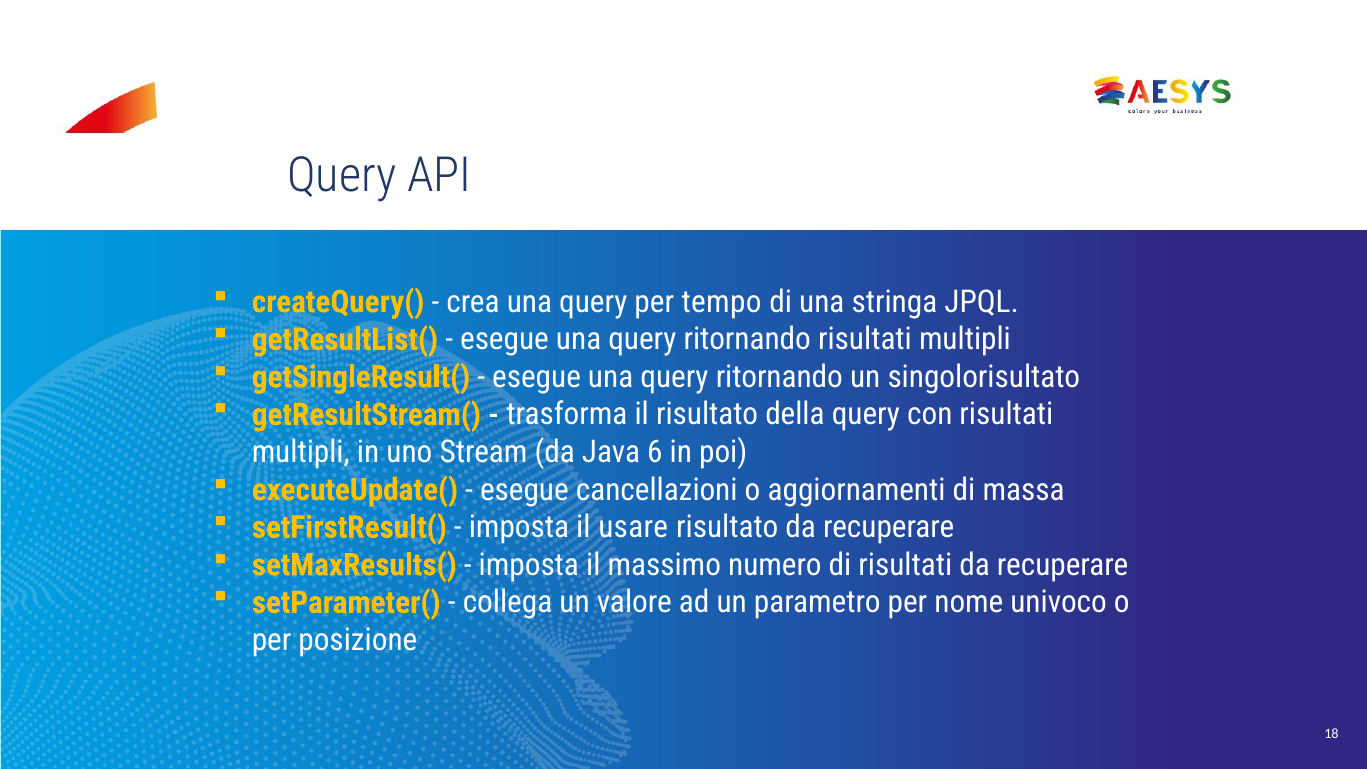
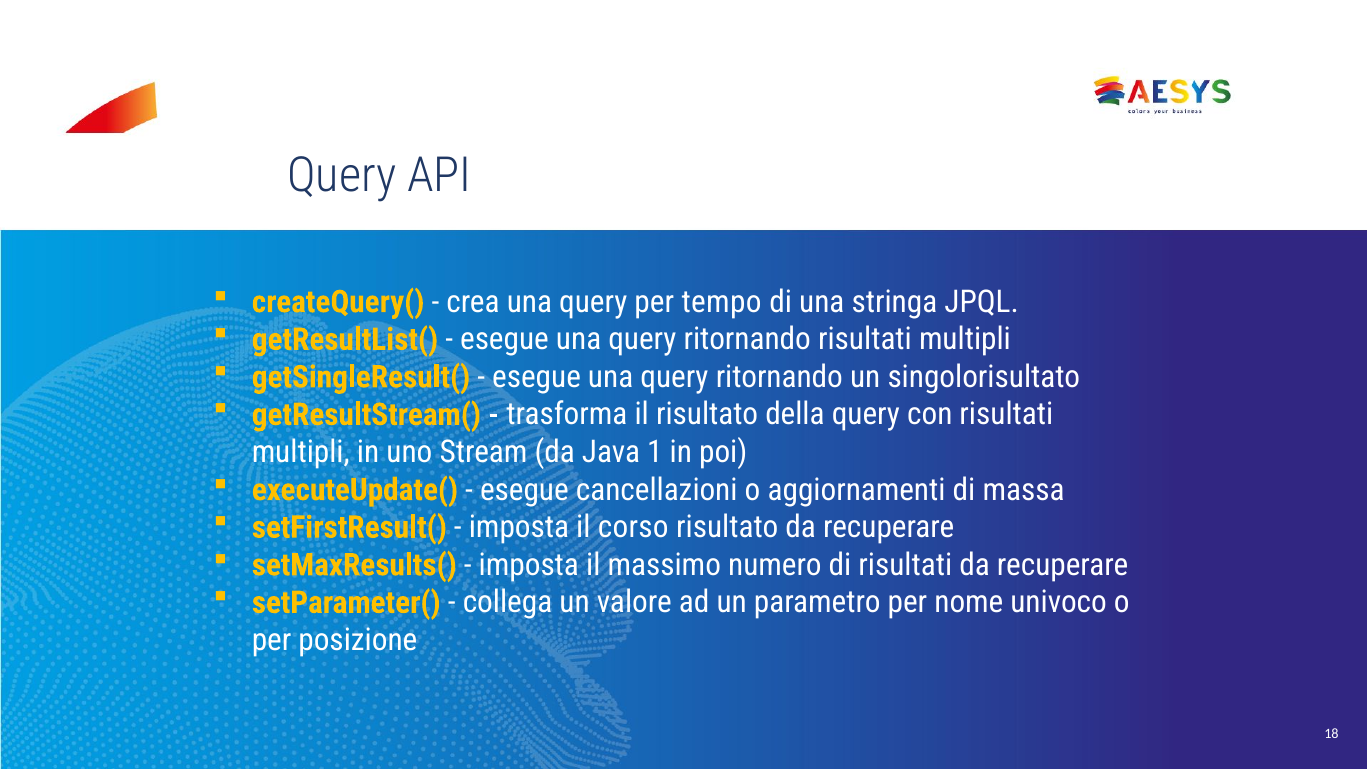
6: 6 -> 1 (655, 452)
usare: usare -> corso (633, 527)
